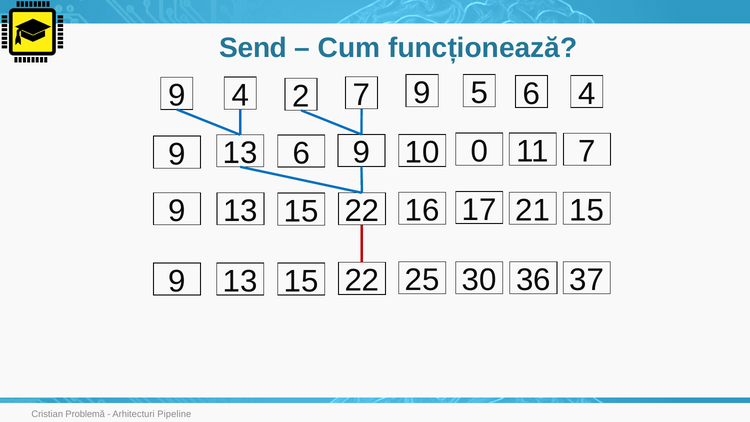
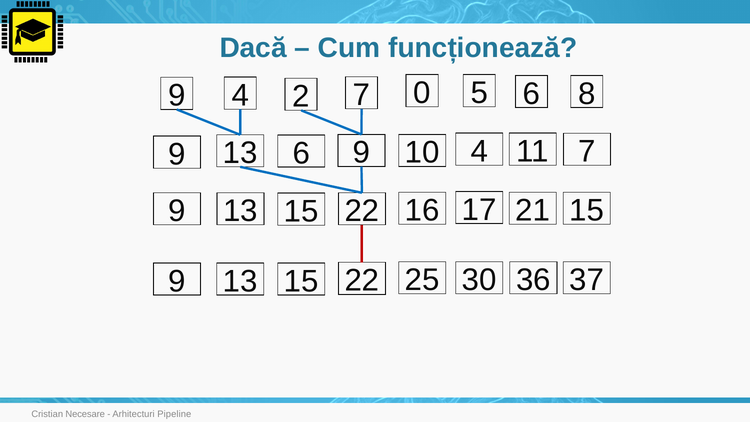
Send: Send -> Dacă (253, 48)
9: 9 -> 0 (422, 93)
6 4: 4 -> 8 (587, 94)
0: 0 -> 4 (479, 151)
Problemă: Problemă -> Necesare (85, 414)
